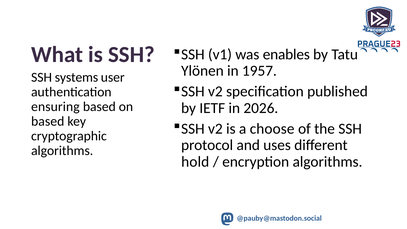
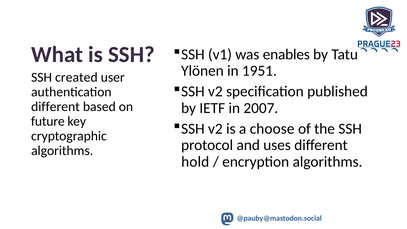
1957: 1957 -> 1951 (259, 71)
systems: systems -> created (76, 77)
ensuring: ensuring -> different (55, 107)
2026: 2026 -> 2007 (261, 108)
based: based -> future (48, 121)
